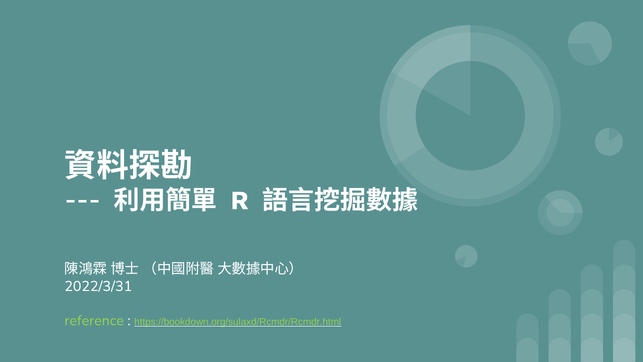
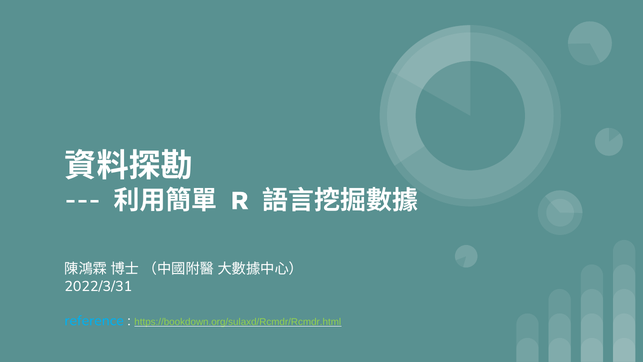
reference colour: light green -> light blue (94, 320)
